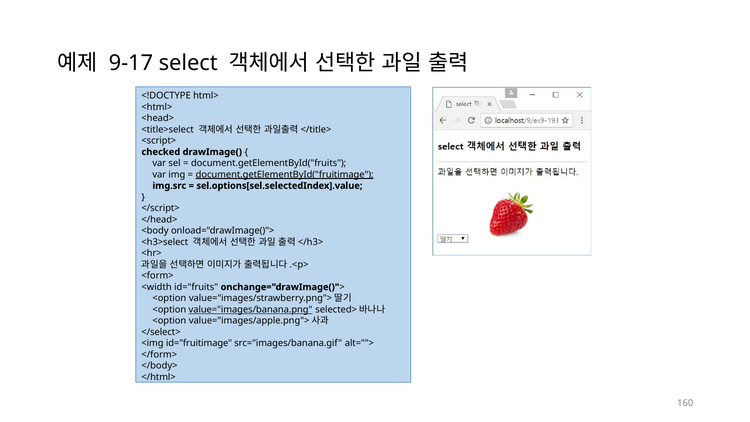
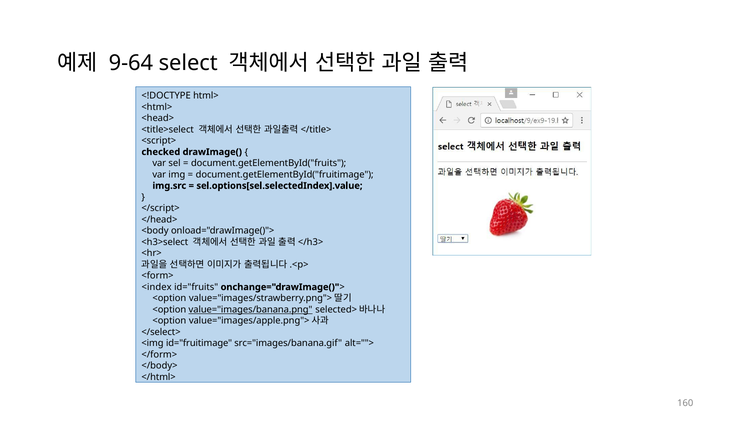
9-17: 9-17 -> 9-64 (131, 63)
document.getElementById("fruitimage underline: present -> none (285, 174)
<width: <width -> <index (157, 287)
